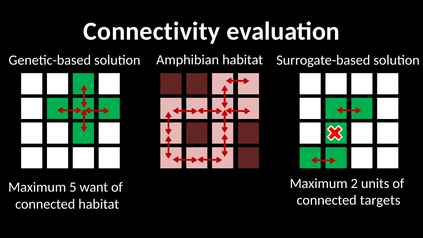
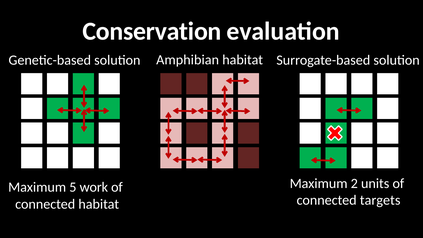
Connectivity: Connectivity -> Conservation (152, 31)
want: want -> work (94, 187)
